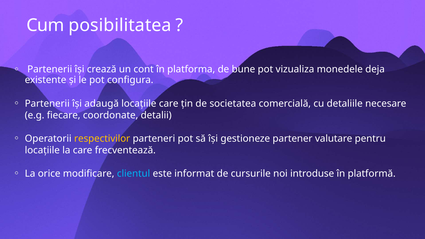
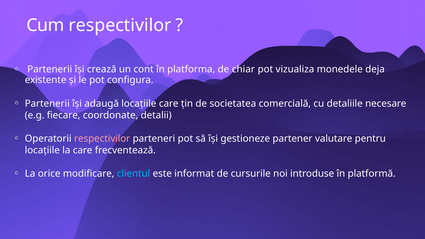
Cum posibilitatea: posibilitatea -> respectivilor (120, 25)
bune: bune -> chiar (243, 69)
respectivilor colour: yellow -> pink (102, 139)
